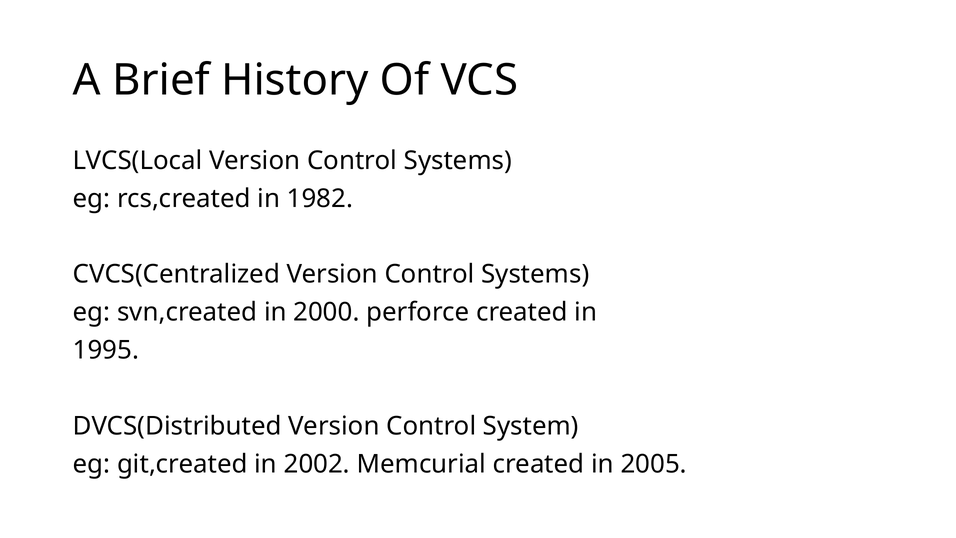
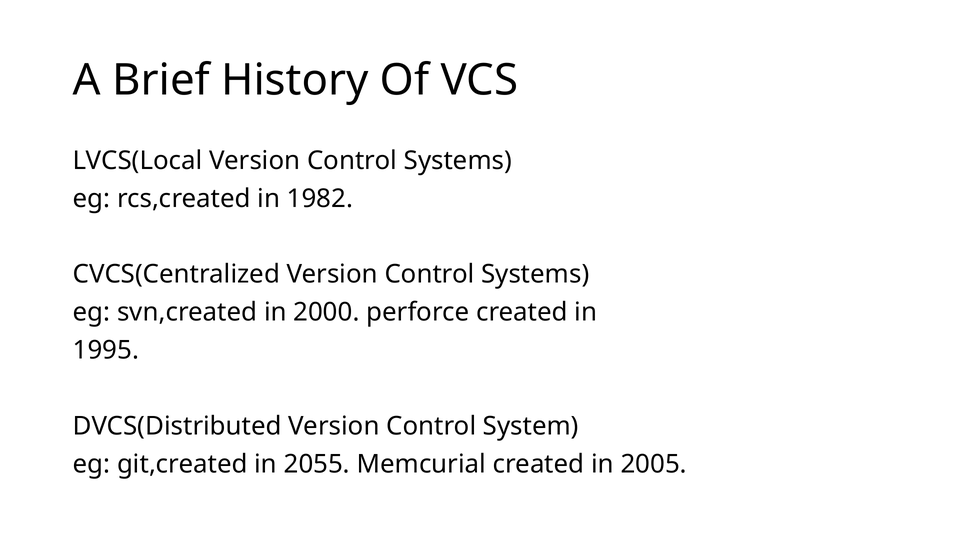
2002: 2002 -> 2055 (317, 464)
